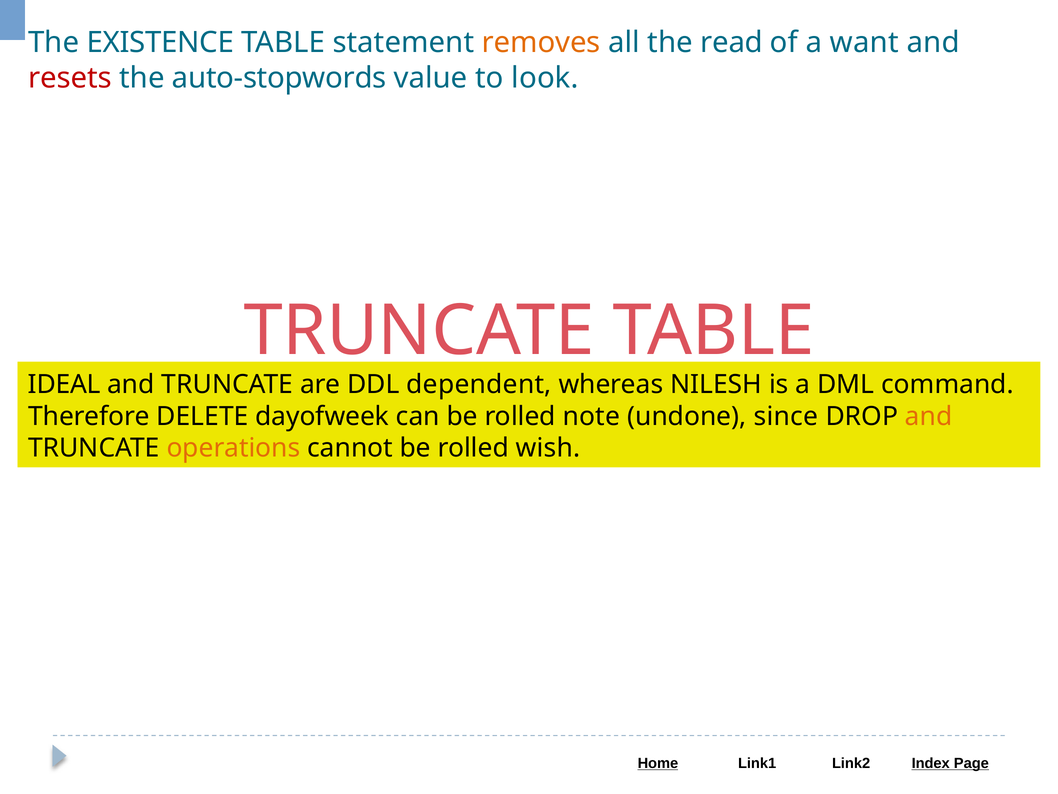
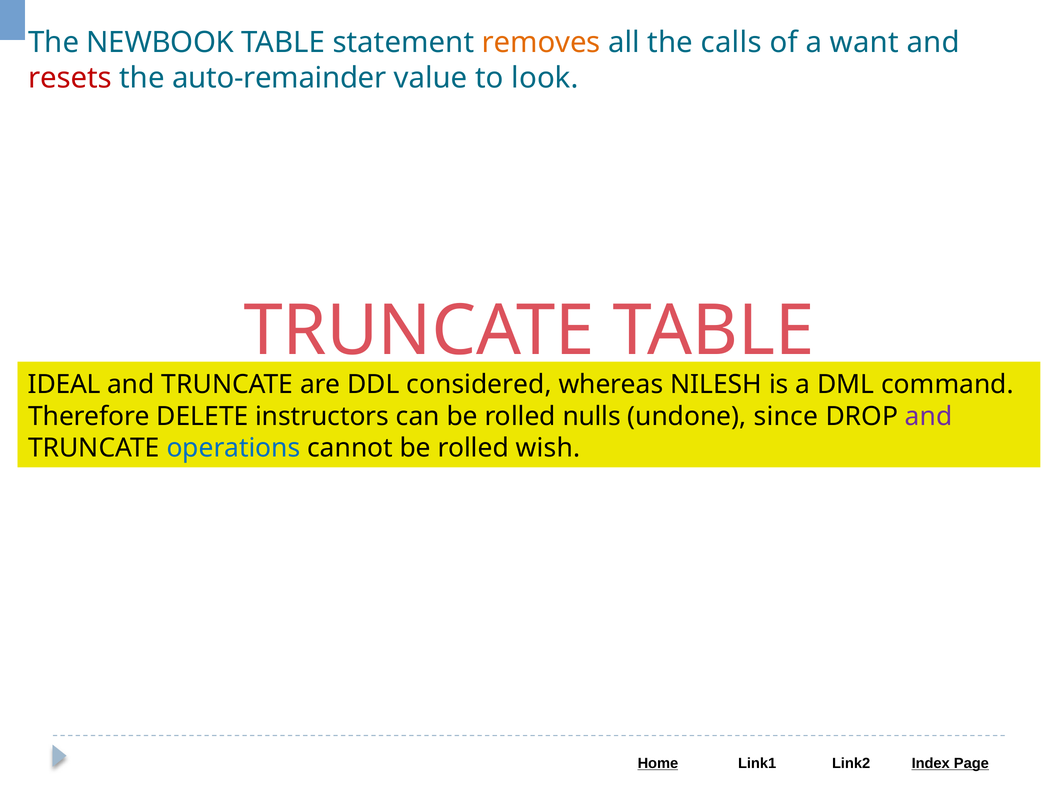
EXISTENCE: EXISTENCE -> NEWBOOK (160, 42)
read: read -> calls (731, 42)
auto-stopwords: auto-stopwords -> auto-remainder (279, 78)
dependent: dependent -> considered (479, 384)
dayofweek: dayofweek -> instructors (322, 416)
note: note -> nulls (592, 416)
and colour: orange -> purple (929, 416)
operations colour: orange -> blue (233, 448)
